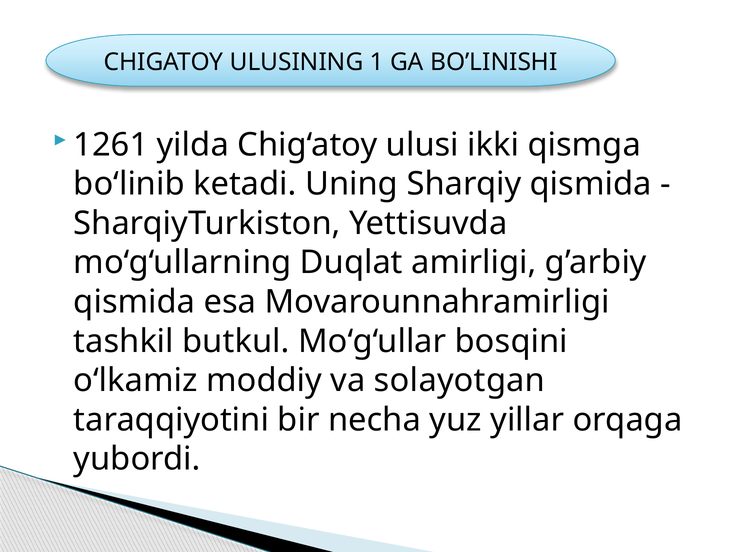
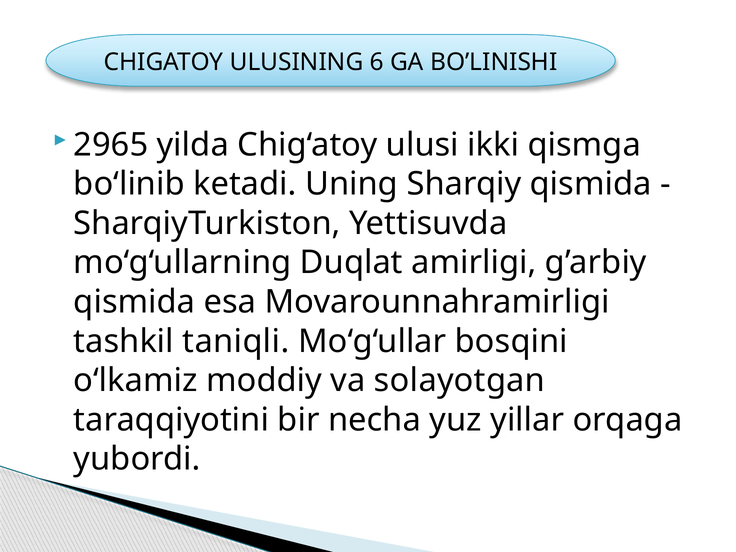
1: 1 -> 6 (377, 62)
1261: 1261 -> 2965 (111, 145)
butkul: butkul -> taniqli (236, 341)
